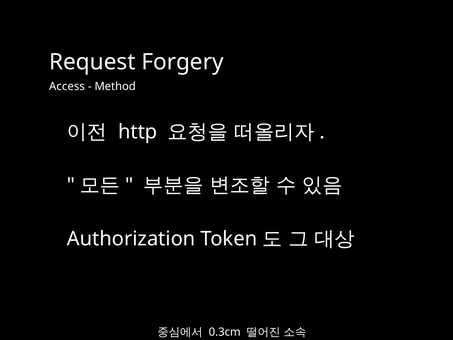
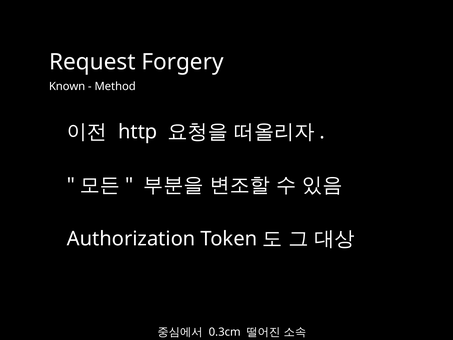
Access: Access -> Known (67, 86)
